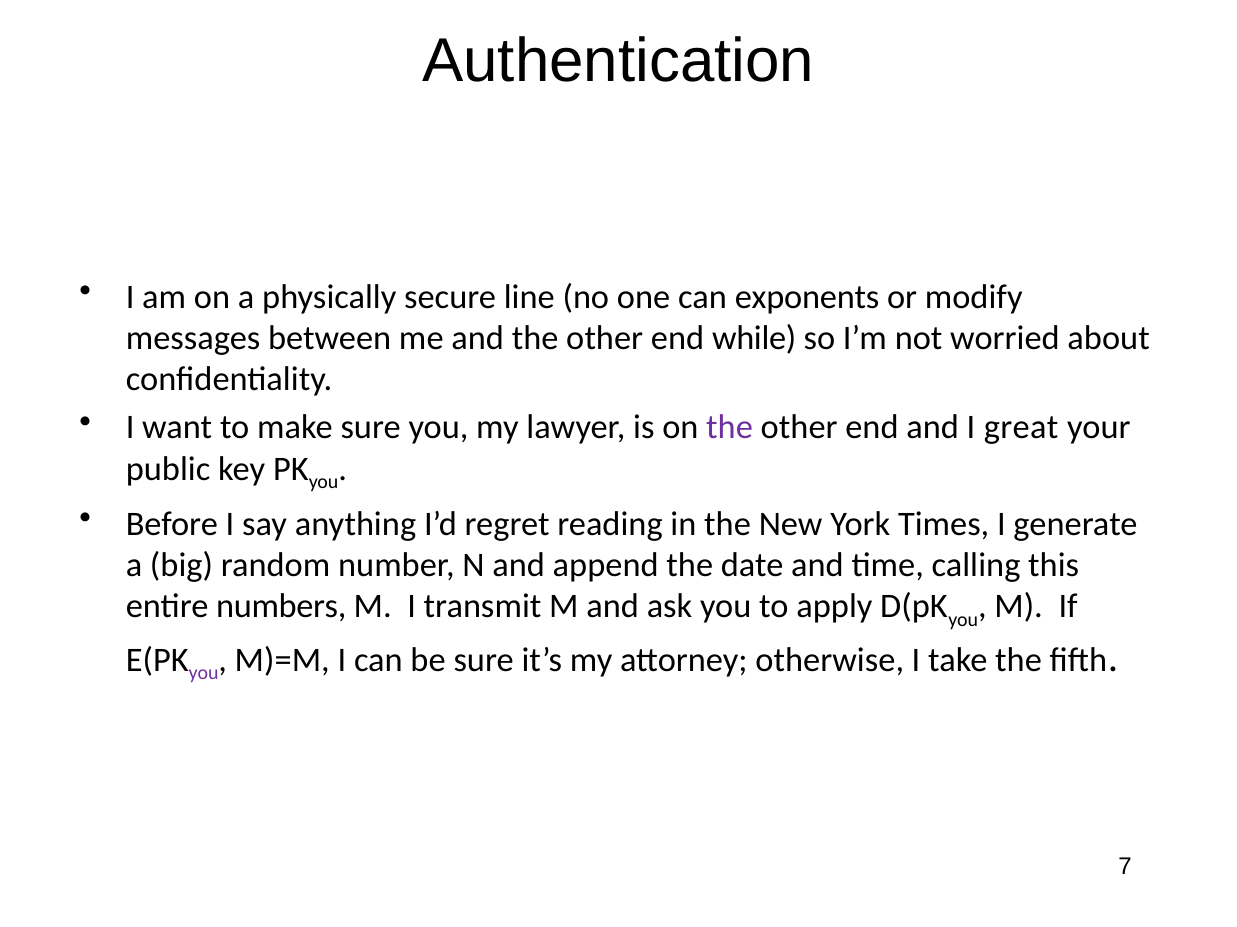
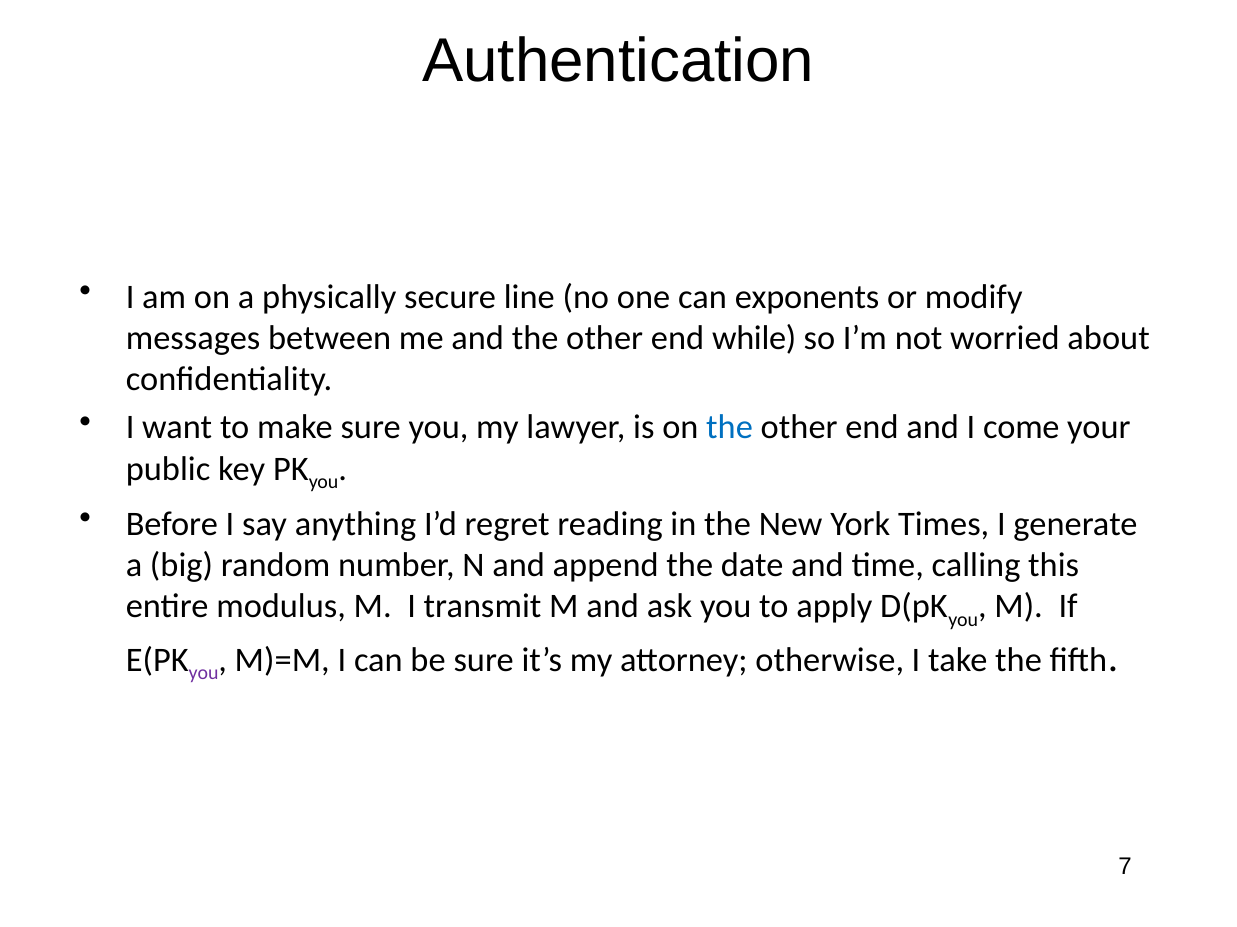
the colour: purple -> blue (730, 428)
great: great -> come (1021, 428)
numbers: numbers -> modulus (281, 607)
